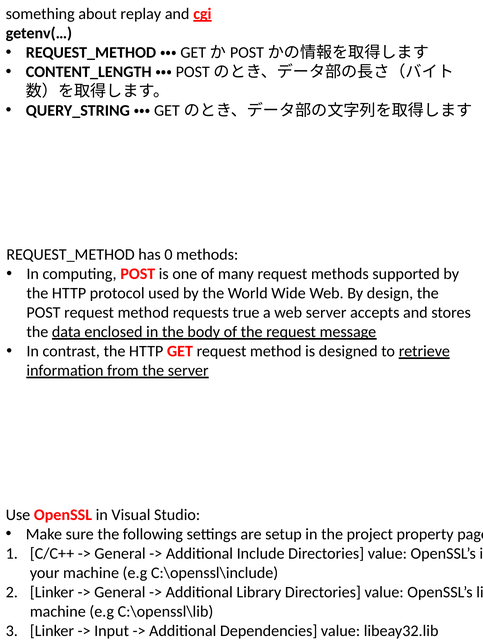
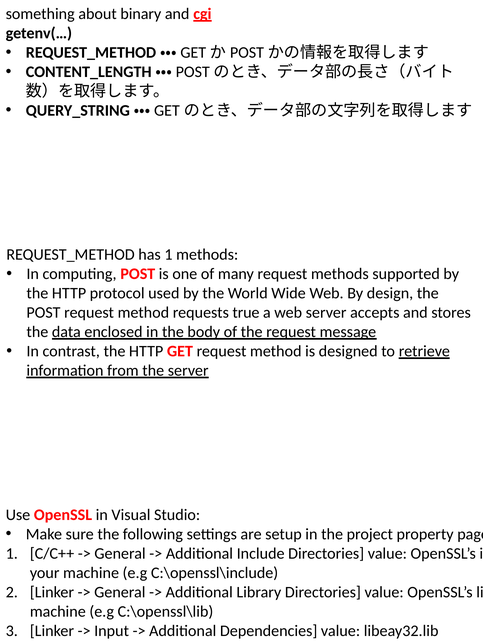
replay: replay -> binary (141, 14)
has 0: 0 -> 1 (168, 255)
